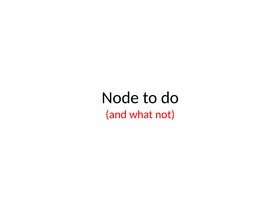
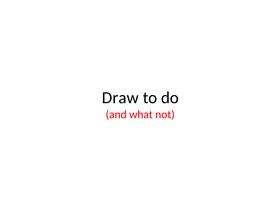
Node: Node -> Draw (120, 98)
